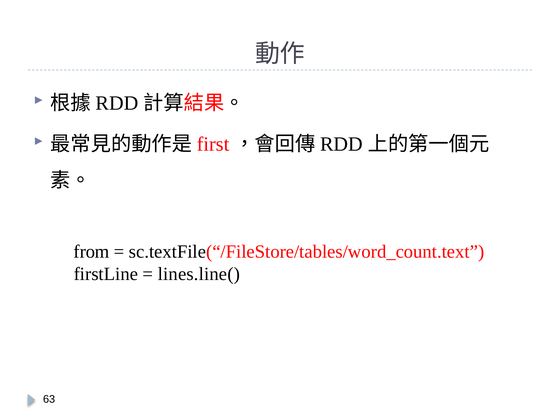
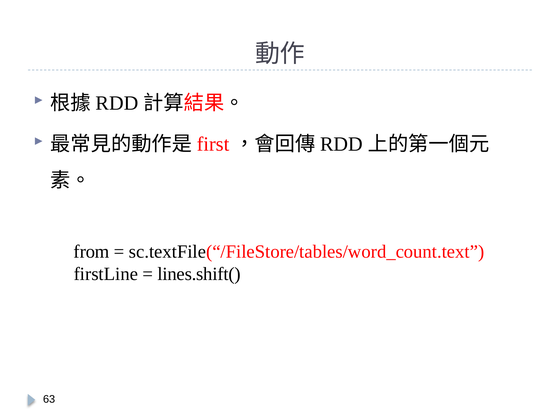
lines.line(: lines.line( -> lines.shift( (199, 274)
